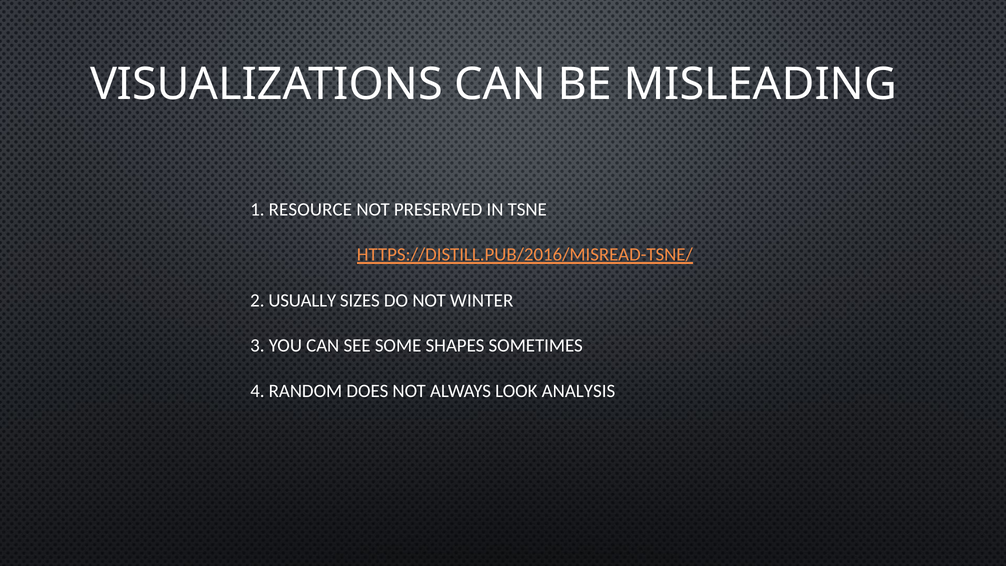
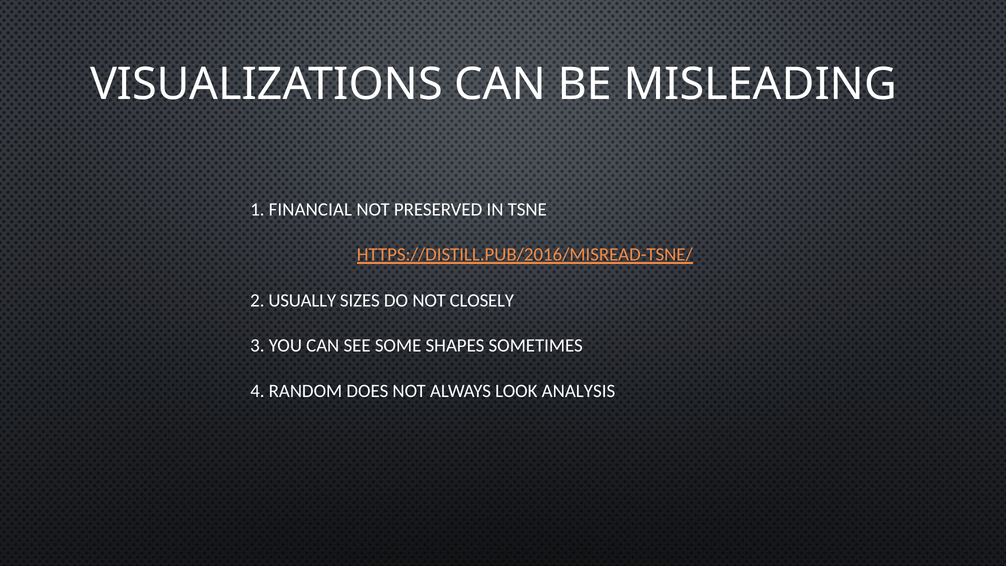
RESOURCE: RESOURCE -> FINANCIAL (310, 209)
WINTER: WINTER -> CLOSELY (482, 300)
